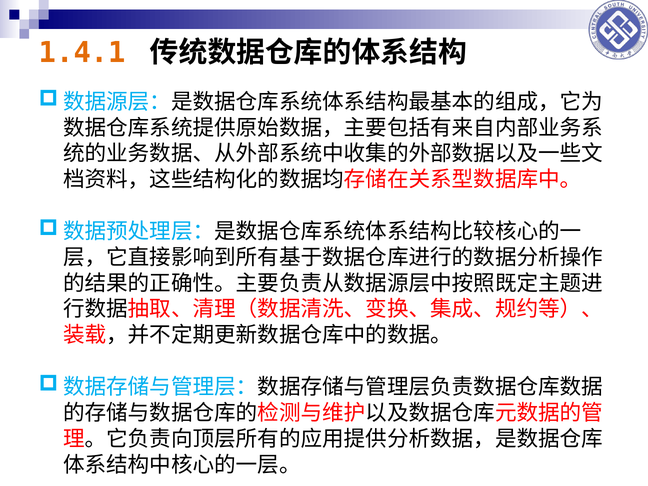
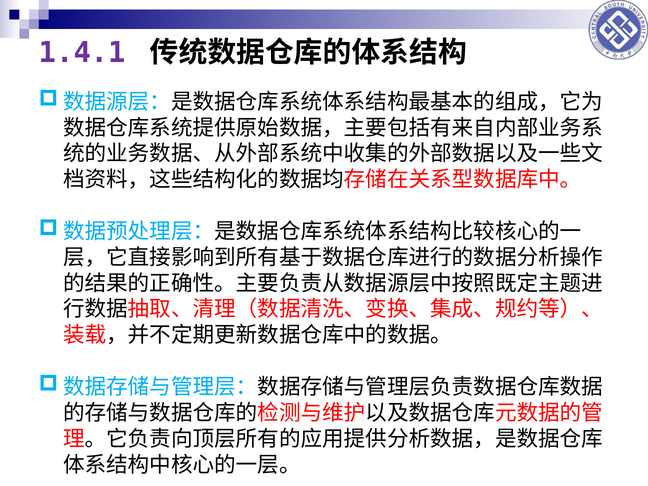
1.4.1 colour: orange -> purple (82, 53)
